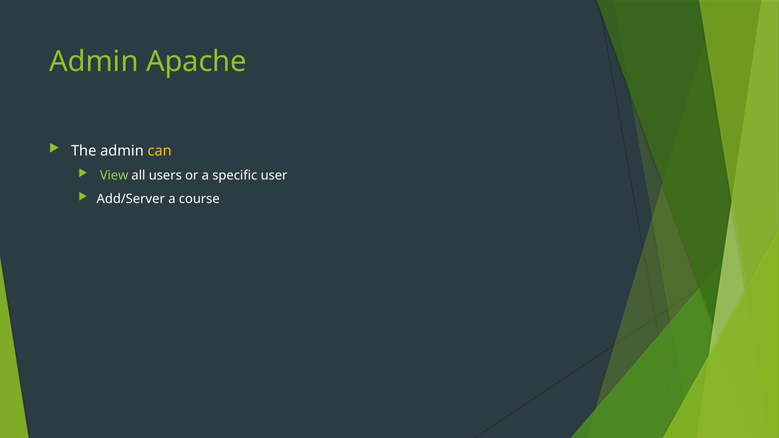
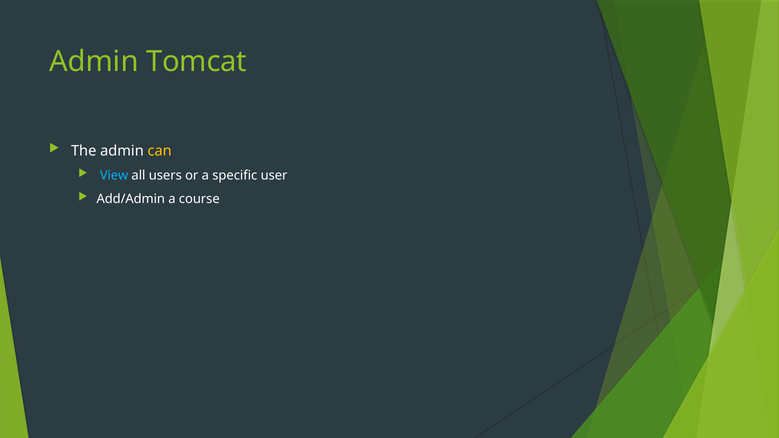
Apache: Apache -> Tomcat (197, 61)
View colour: light green -> light blue (114, 175)
Add/Server: Add/Server -> Add/Admin (131, 199)
